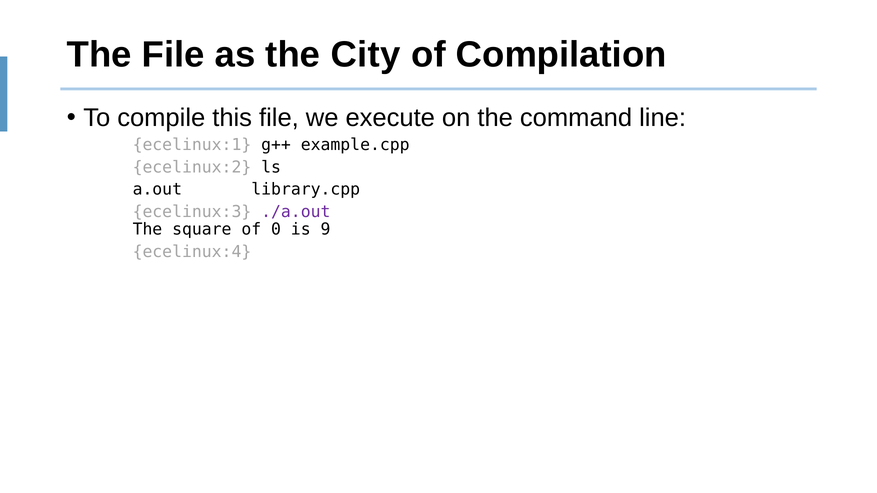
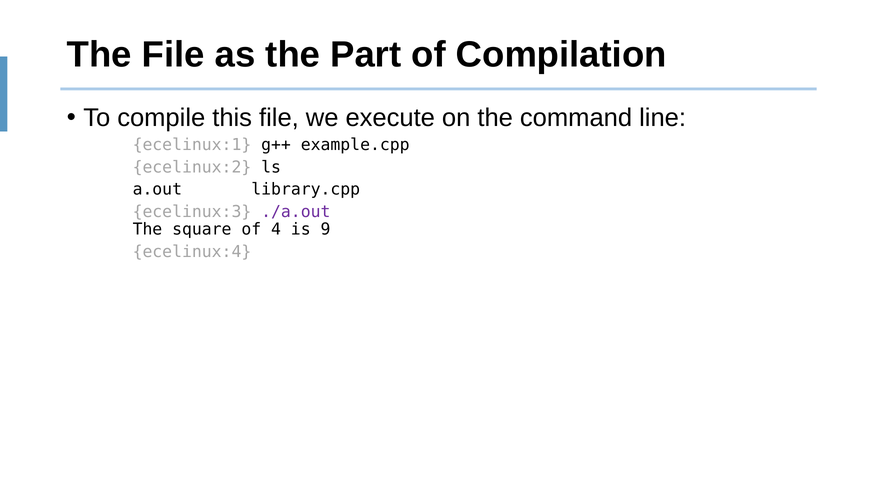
City: City -> Part (366, 55)
0: 0 -> 4 (276, 230)
